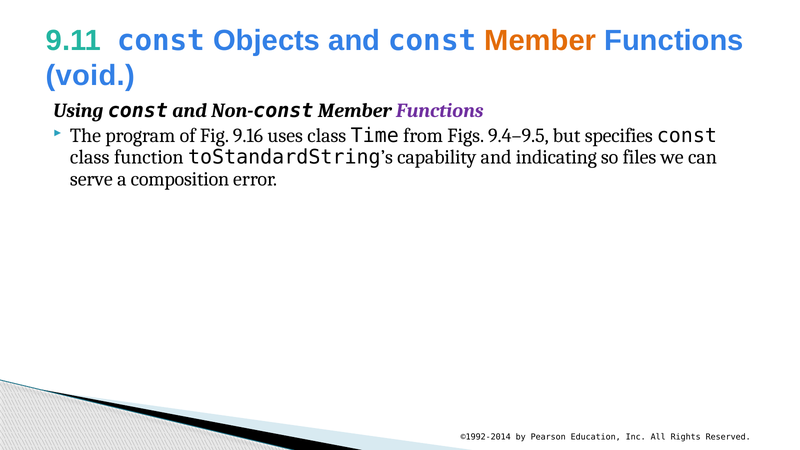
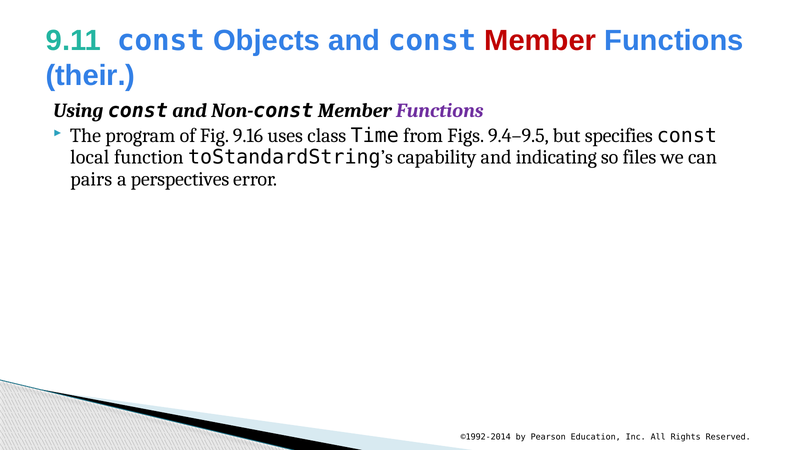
Member colour: orange -> red (540, 40)
void: void -> their (91, 76)
class: class -> local (90, 157)
serve: serve -> pairs (91, 179)
composition: composition -> perspectives (180, 179)
